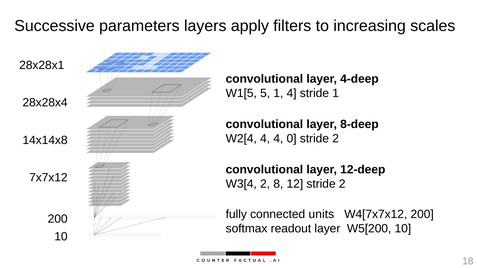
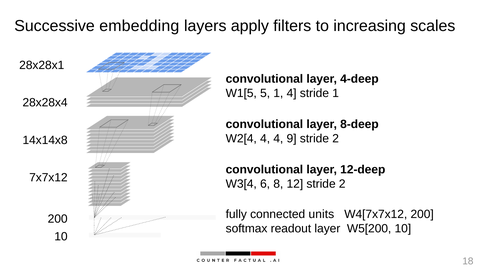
parameters: parameters -> embedding (139, 26)
0: 0 -> 9 (292, 139)
W3[4 2: 2 -> 6 (265, 184)
